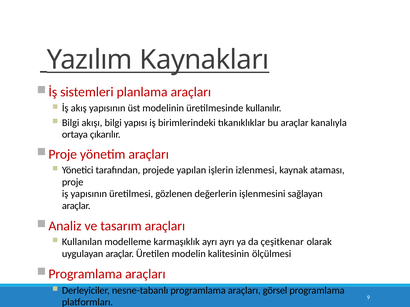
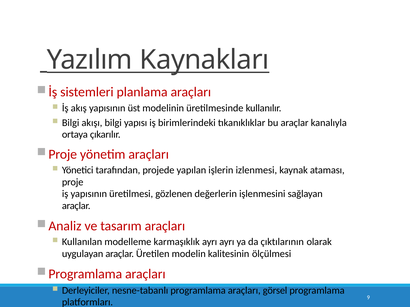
çeşitkenar: çeşitkenar -> çıktılarının (282, 242)
